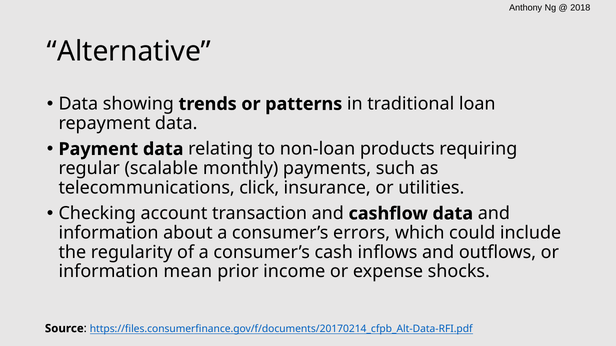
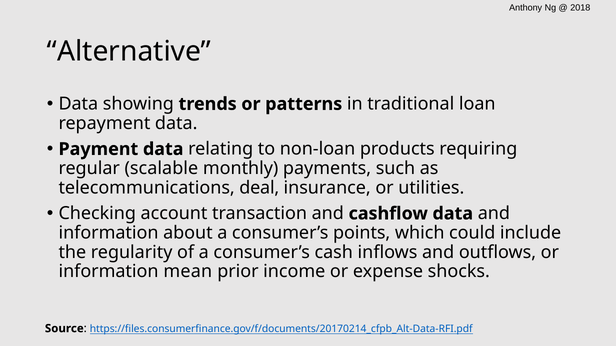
click: click -> deal (259, 188)
errors: errors -> points (362, 233)
